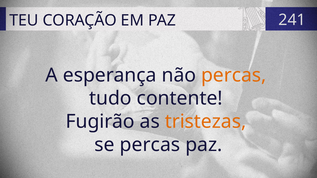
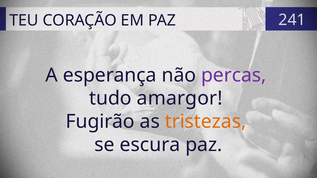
percas colour: orange -> purple (234, 75)
contente: contente -> amargor (180, 99)
se percas: percas -> escura (150, 145)
